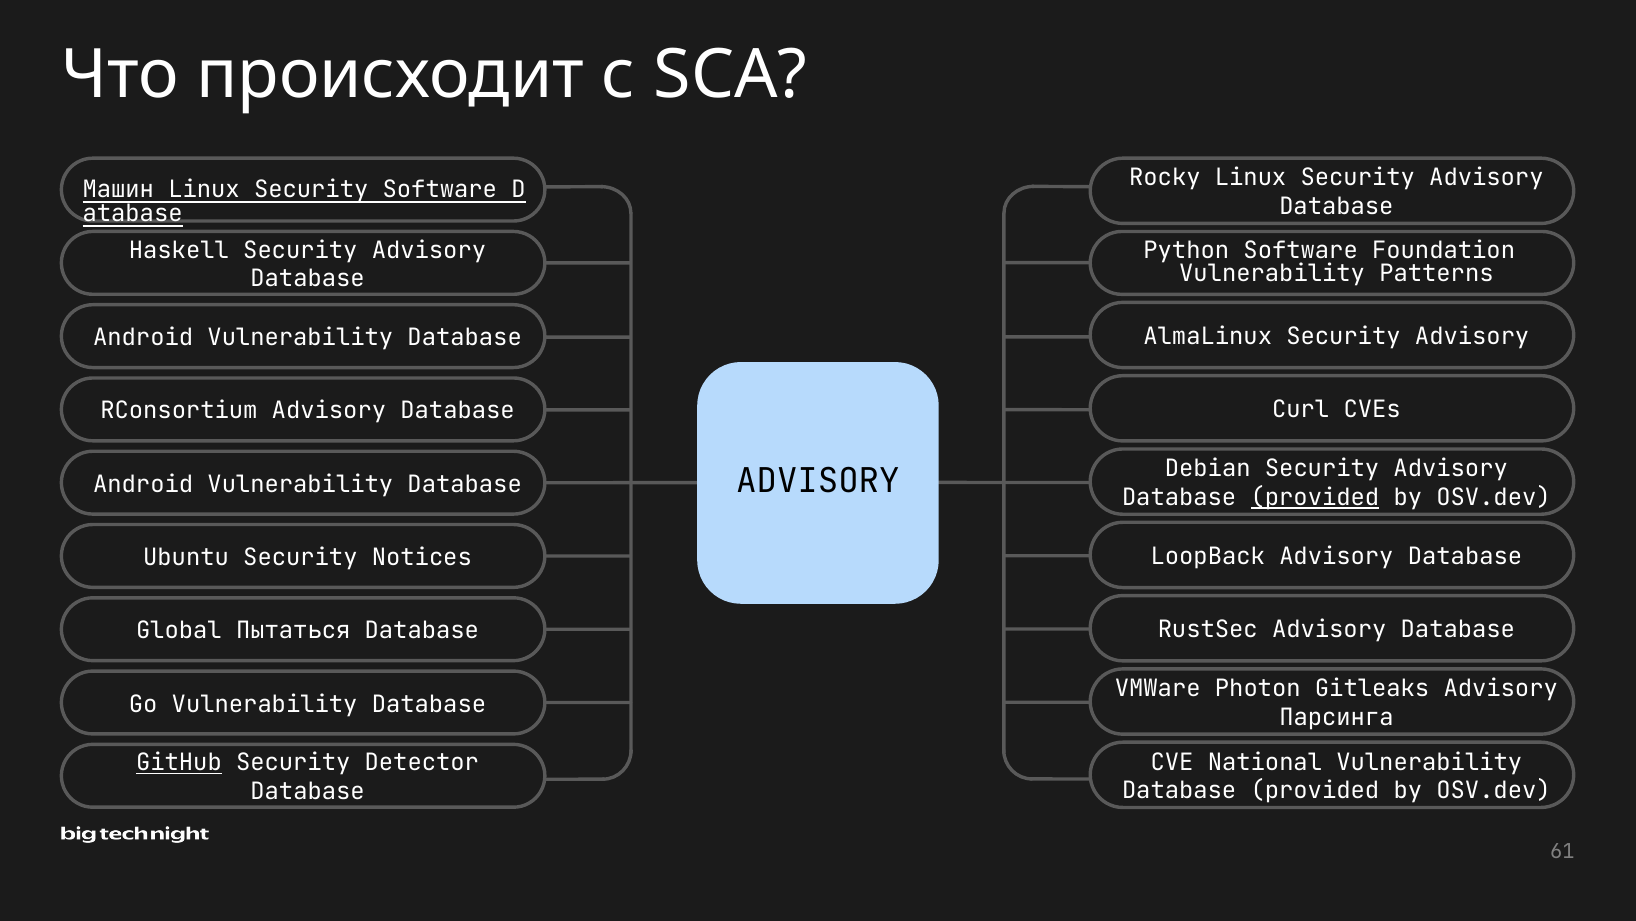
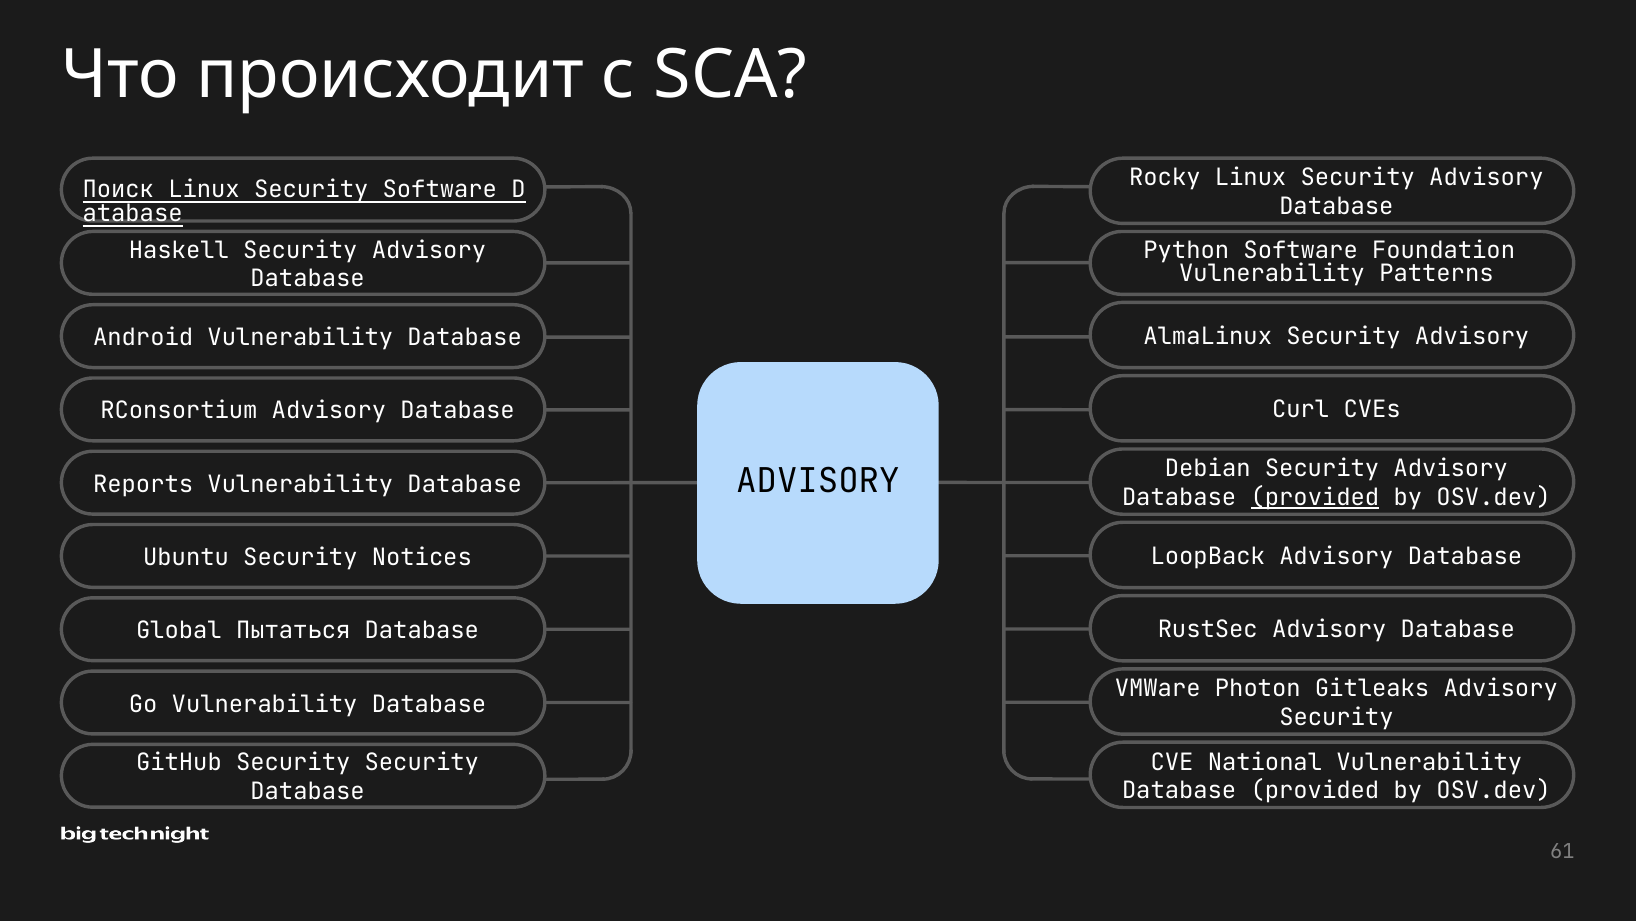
Машин: Машин -> Поиск (118, 190)
Android: Android -> Reports (143, 484)
Парсинга: Парсинга -> Security (1336, 717)
GitHub underline: present -> none (179, 763)
Security Detector: Detector -> Security (422, 763)
